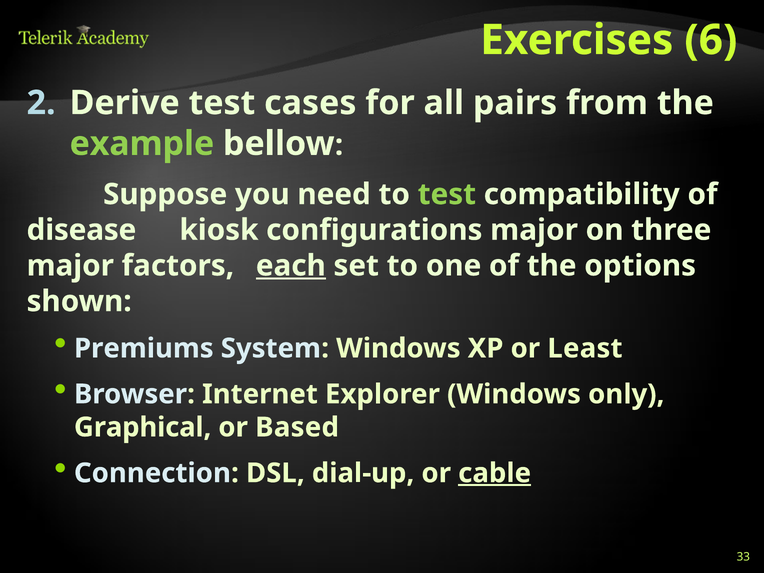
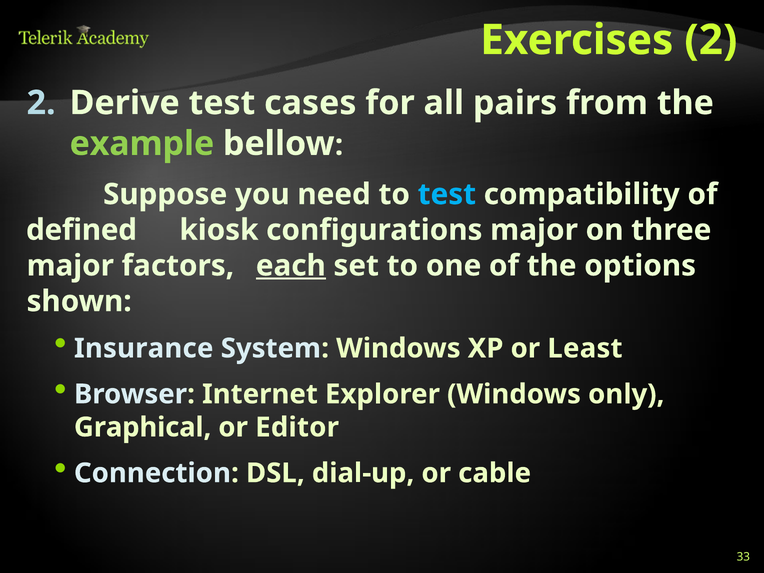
Exercises 6: 6 -> 2 (711, 40)
test colour: light green -> light blue (447, 194)
disease: disease -> defined (82, 230)
Premiums: Premiums -> Insurance (144, 348)
Based: Based -> Editor (297, 427)
cable underline: present -> none (495, 473)
